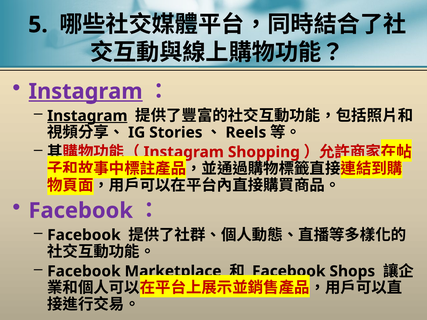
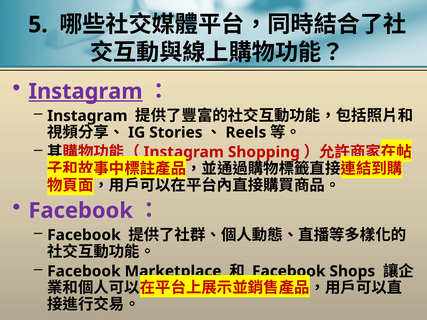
Instagram underline: present -> none (87, 116)
